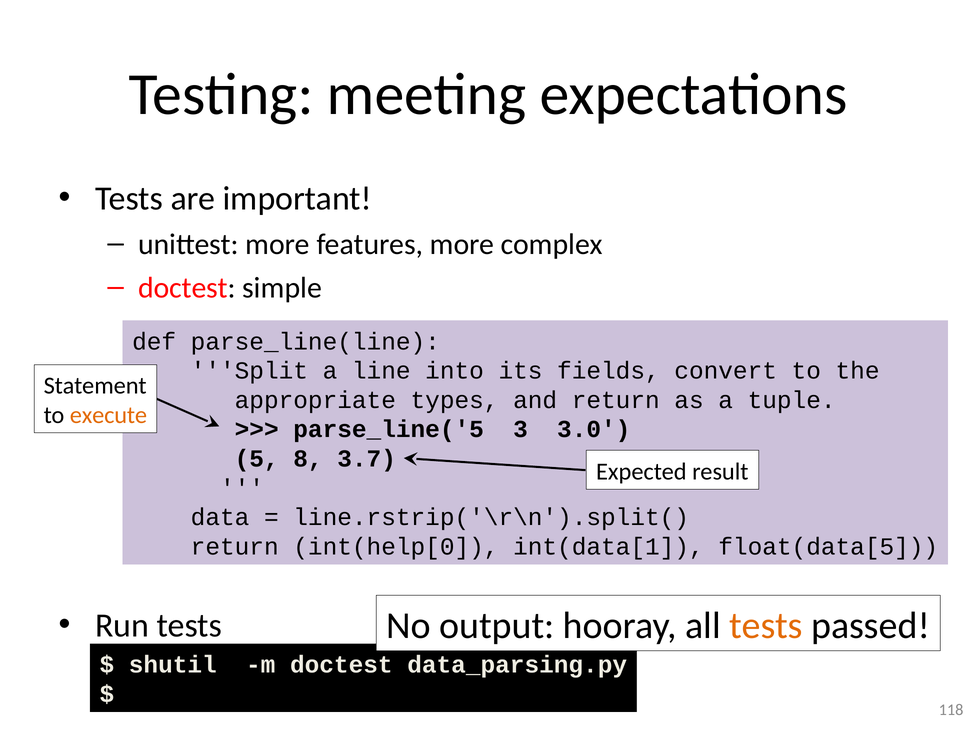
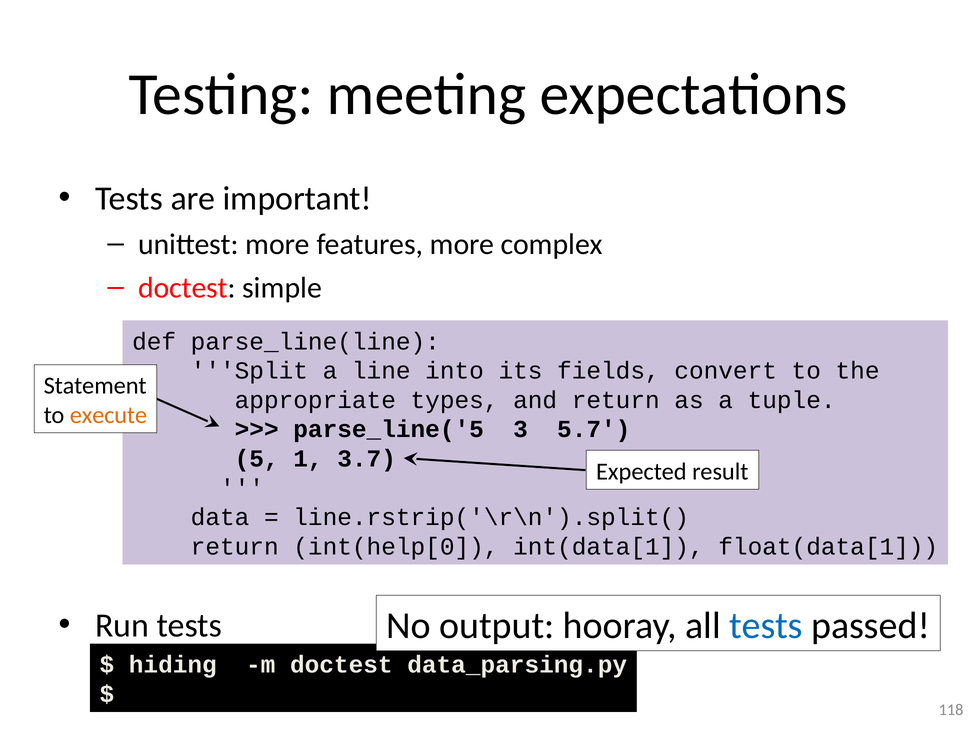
3.0: 3.0 -> 5.7 (594, 429)
8: 8 -> 1 (308, 459)
float(data[5: float(data[5 -> float(data[1 (828, 547)
tests colour: orange -> blue (766, 625)
shutil: shutil -> hiding (173, 665)
